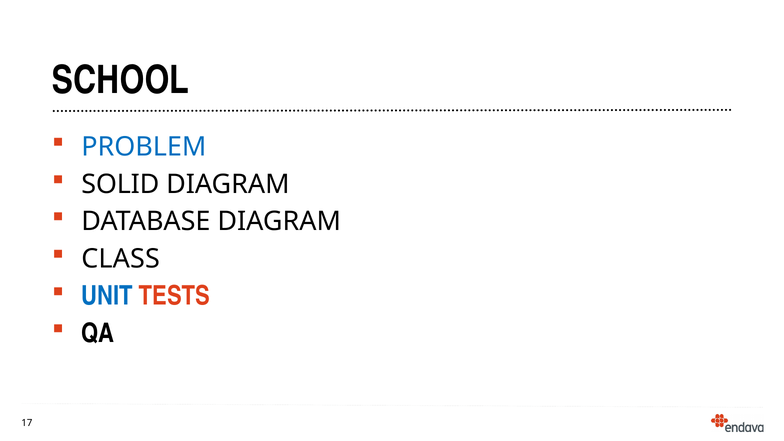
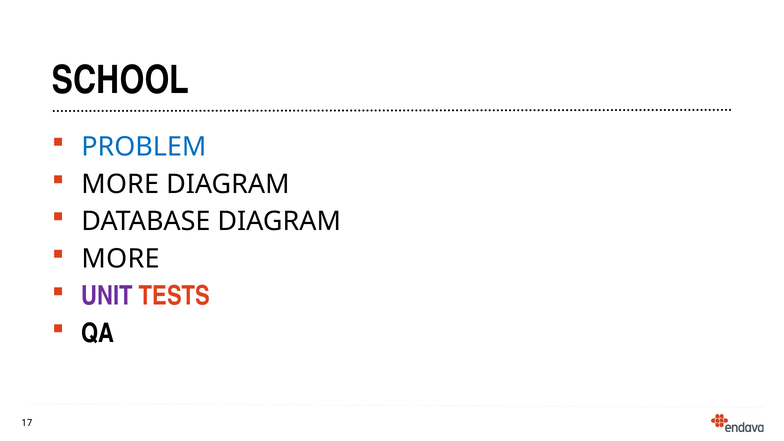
SOLID: SOLID -> MORE (120, 184)
CLASS: CLASS -> MORE (120, 259)
UNIT colour: blue -> purple (107, 296)
